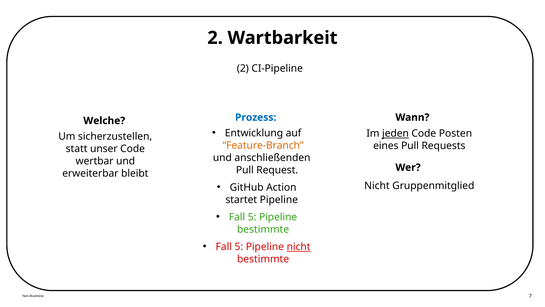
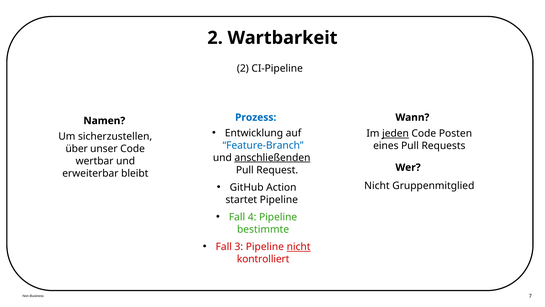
Welche: Welche -> Namen (104, 121)
Feature-Branch colour: orange -> blue (263, 145)
statt: statt -> über (77, 149)
anschließenden underline: none -> present (272, 157)
5: 5 -> 4 (252, 217)
5: 5 -> 3 (239, 246)
bestimmte: bestimmte -> kontrolliert (263, 259)
